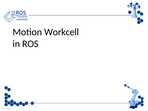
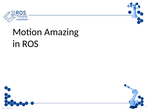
Workcell: Workcell -> Amazing (62, 32)
